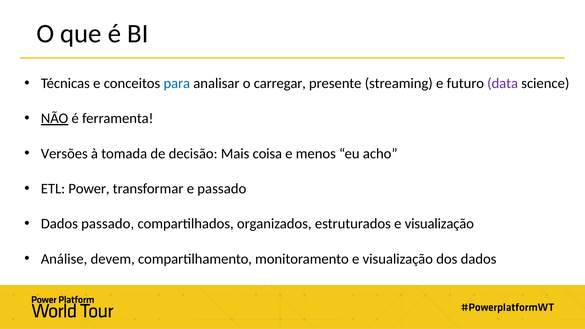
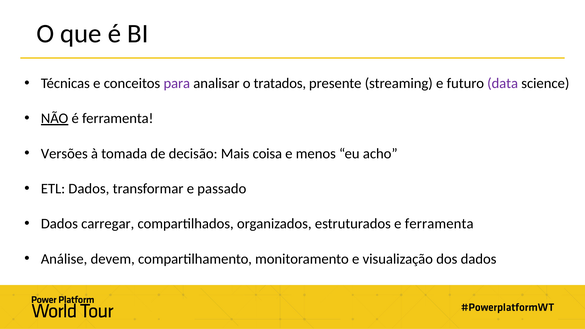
para colour: blue -> purple (177, 83)
carregar: carregar -> tratados (280, 83)
ETL Power: Power -> Dados (89, 189)
Dados passado: passado -> carregar (108, 224)
estruturados e visualização: visualização -> ferramenta (439, 224)
